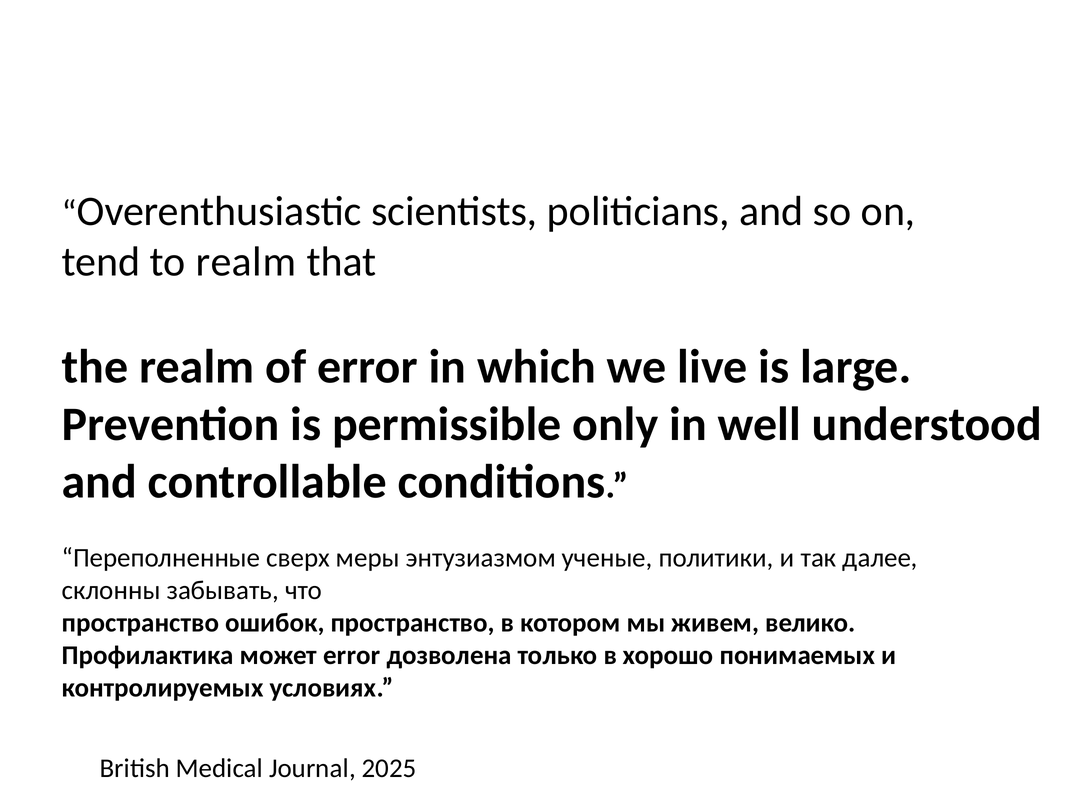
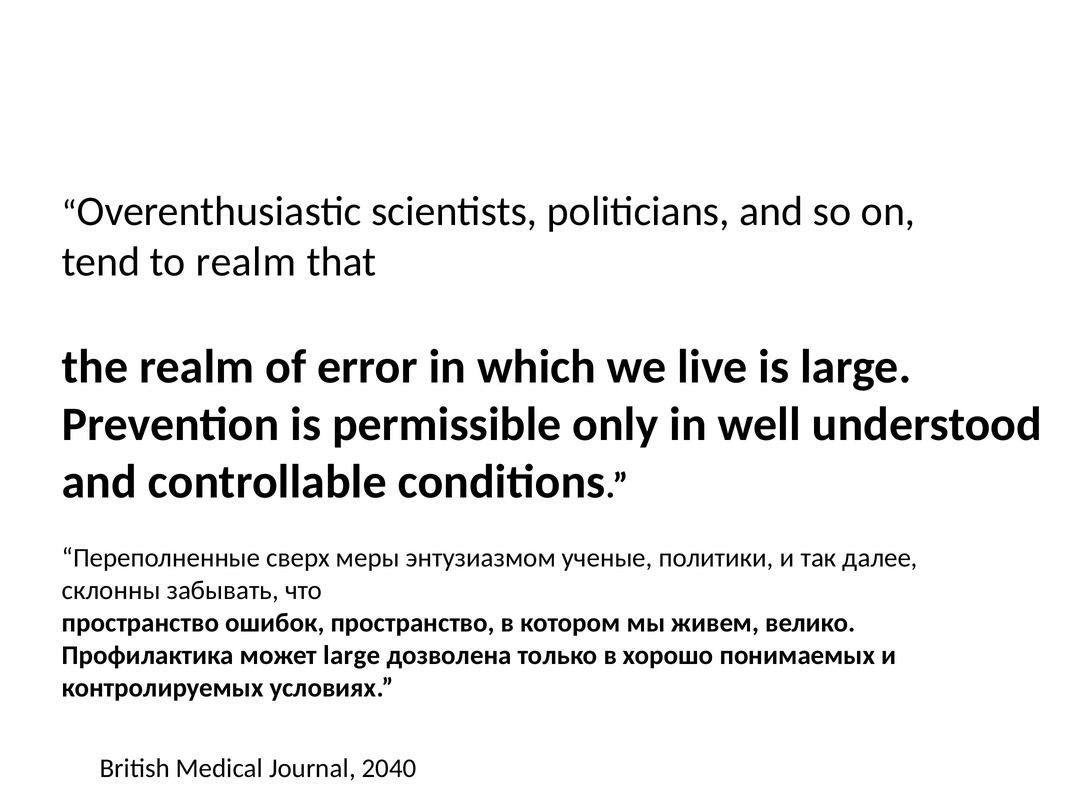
может error: error -> large (352, 655)
2025: 2025 -> 2040 (389, 769)
